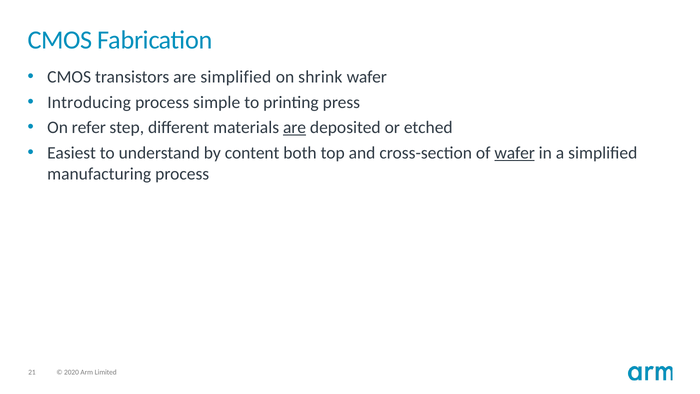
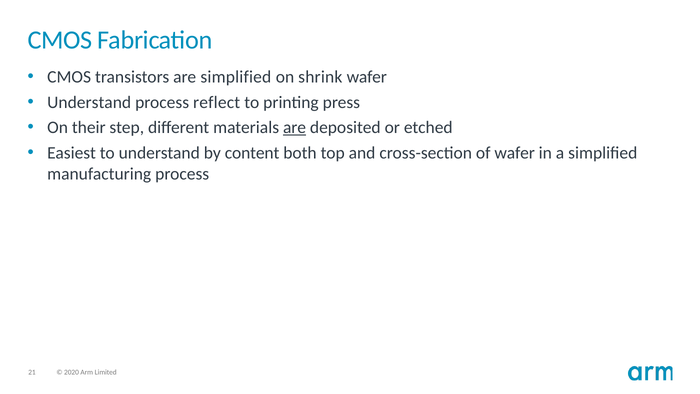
Introducing: Introducing -> Understand (89, 102)
simple: simple -> reflect (217, 102)
refer: refer -> their (89, 128)
wafer underline: present -> none (515, 153)
